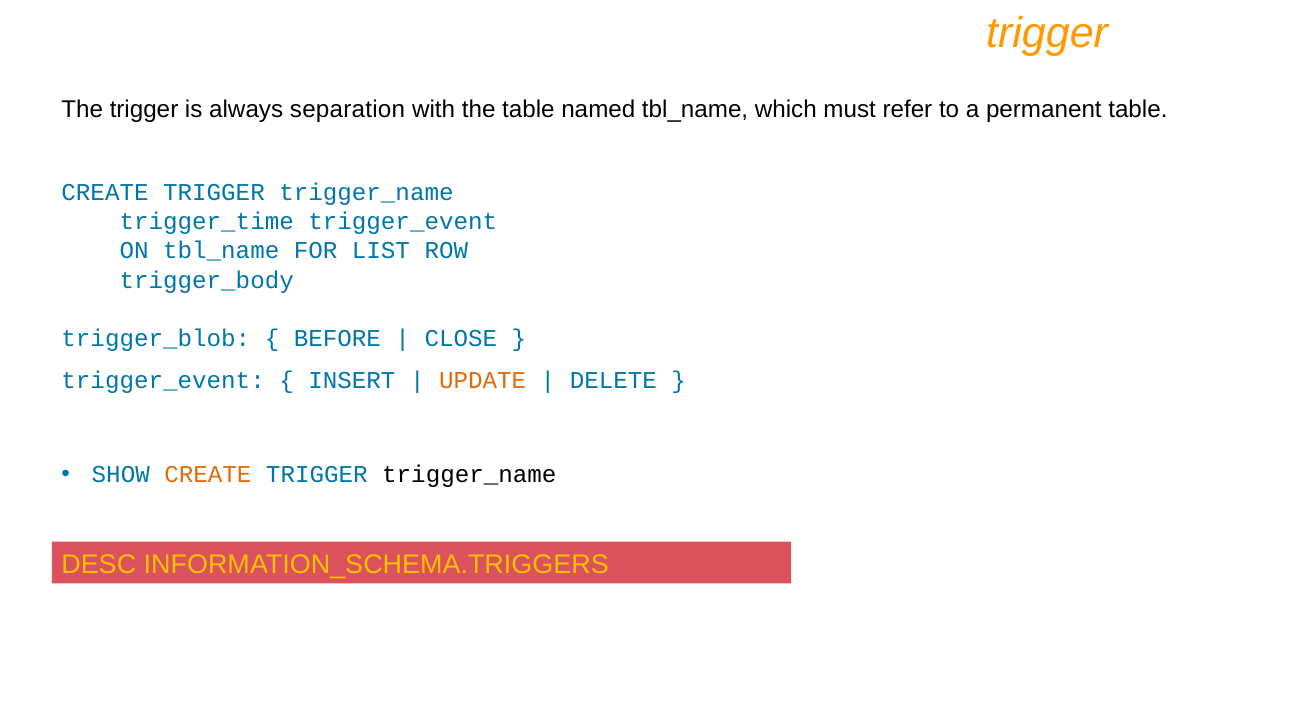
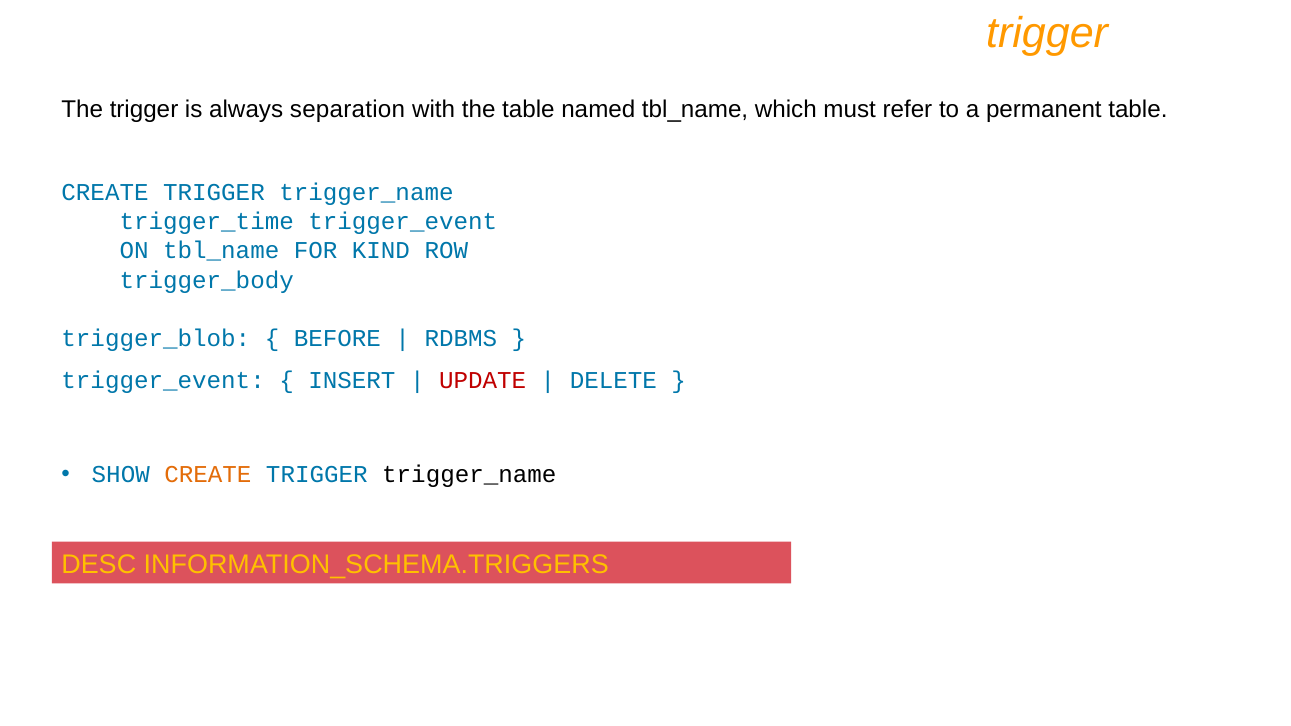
LIST: LIST -> KIND (381, 251)
CLOSE: CLOSE -> RDBMS (461, 338)
UPDATE colour: orange -> red (483, 380)
